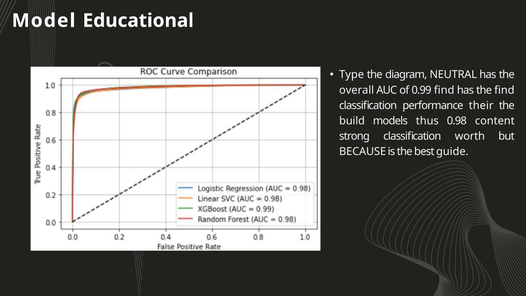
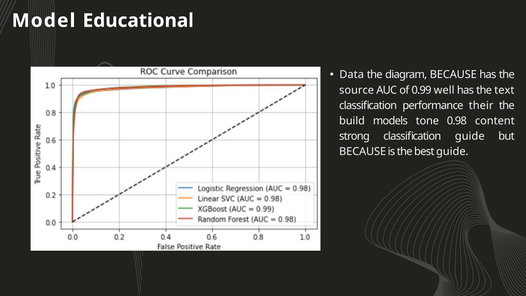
Type: Type -> Data (352, 75)
diagram NEUTRAL: NEUTRAL -> BECAUSE (453, 75)
overall: overall -> source (357, 90)
0.99 find: find -> well (444, 90)
the find: find -> text (504, 90)
thus: thus -> tone (427, 121)
classification worth: worth -> guide (470, 136)
